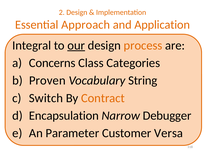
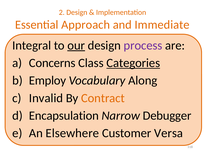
Application: Application -> Immediate (162, 25)
process colour: orange -> purple (143, 45)
Categories underline: none -> present (133, 63)
Proven: Proven -> Employ (47, 80)
String: String -> Along (143, 80)
Switch: Switch -> Invalid (46, 98)
Parameter: Parameter -> Elsewhere (72, 133)
